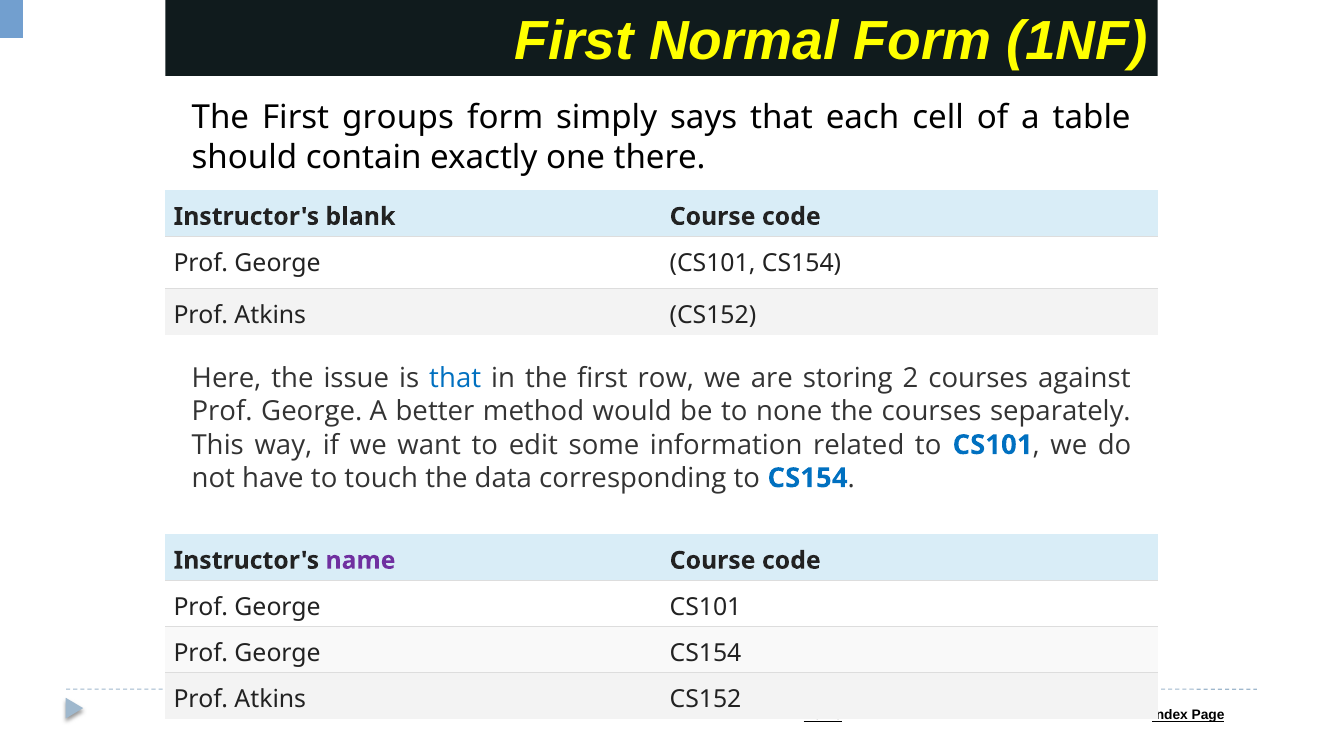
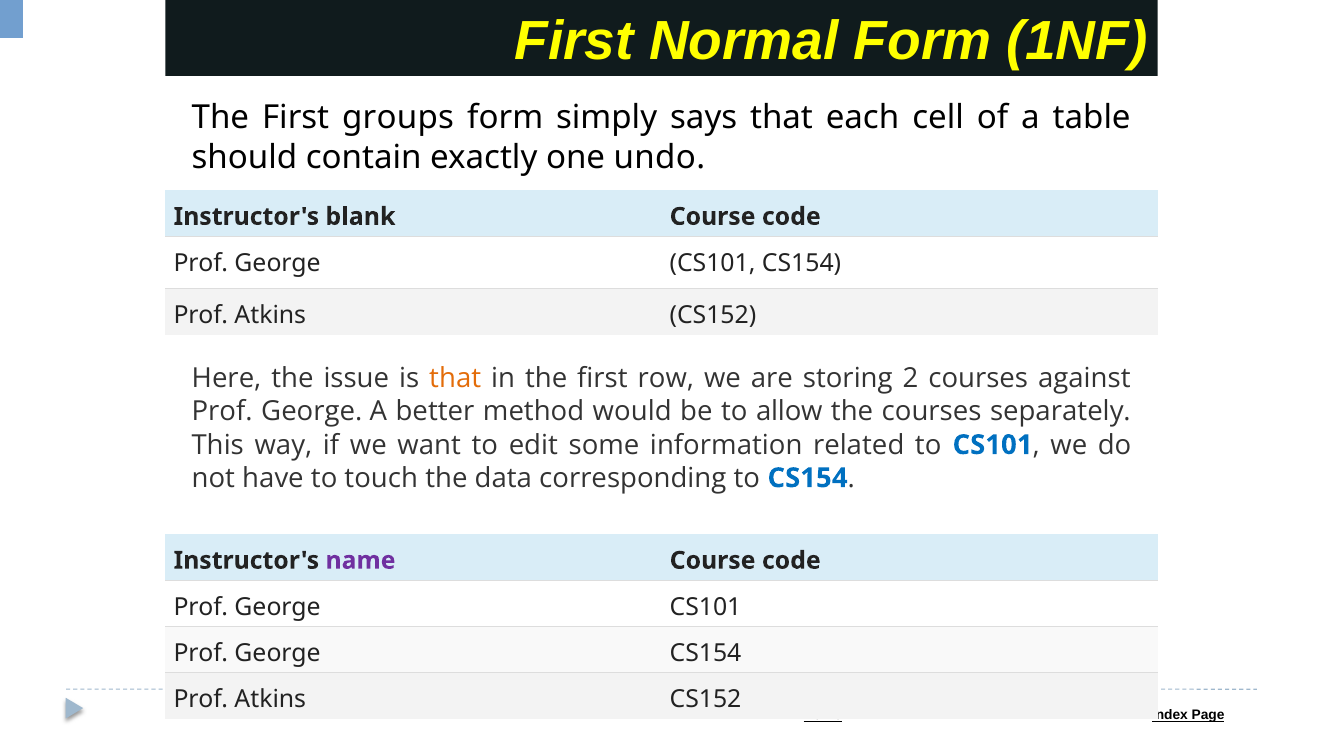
there: there -> undo (659, 158)
that colour: blue -> orange (455, 379)
none: none -> allow (789, 412)
